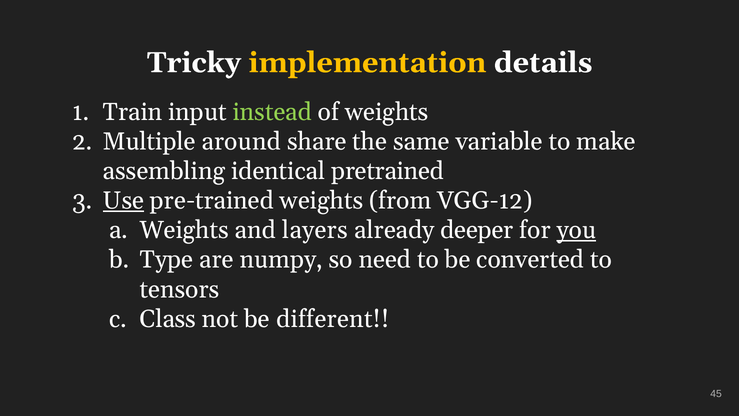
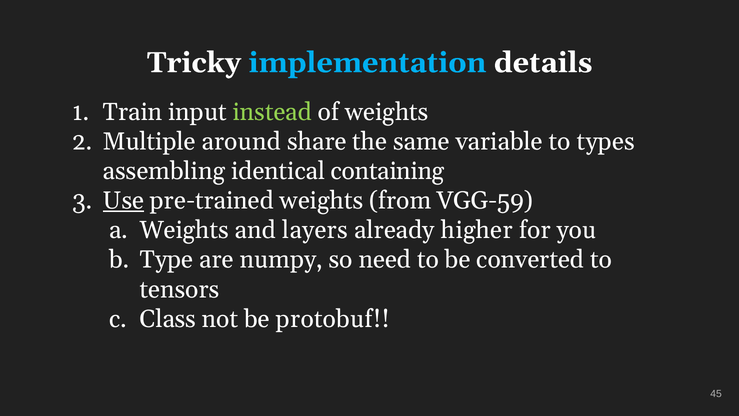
implementation colour: yellow -> light blue (367, 63)
make: make -> types (606, 141)
pretrained: pretrained -> containing (388, 171)
VGG-12: VGG-12 -> VGG-59 (485, 201)
deeper: deeper -> higher (477, 230)
you underline: present -> none (576, 230)
different: different -> protobuf (333, 319)
